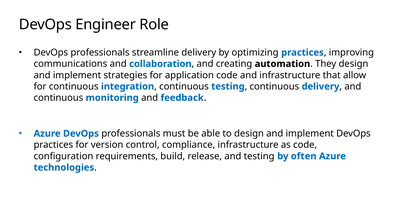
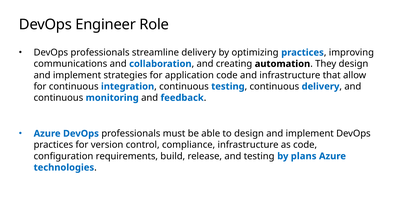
often: often -> plans (304, 156)
